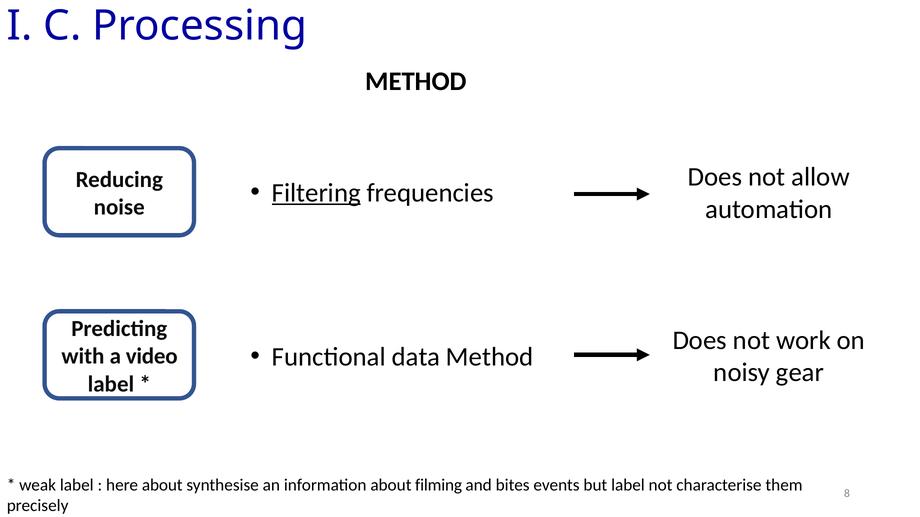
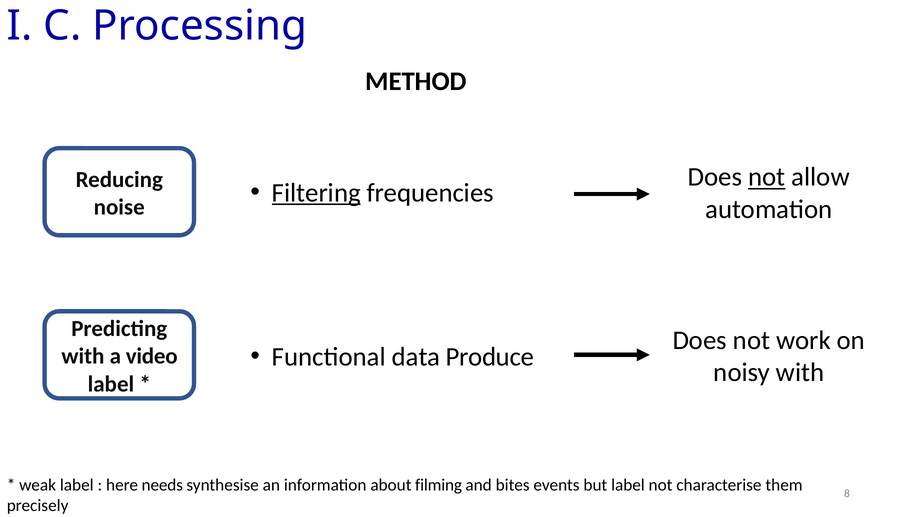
not underline: none -> present (767, 177)
data Method: Method -> Produce (490, 357)
noisy gear: gear -> with (800, 373)
here about: about -> needs (162, 486)
